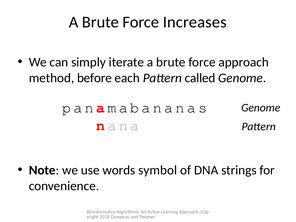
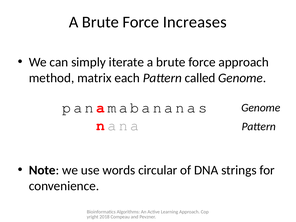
before: before -> matrix (94, 78)
symbol: symbol -> circular (158, 170)
